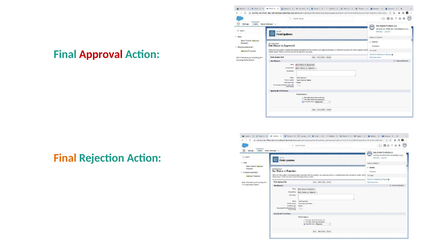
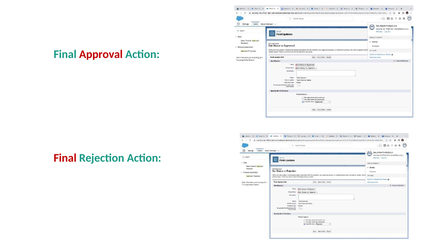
Final colour: orange -> red (65, 158)
